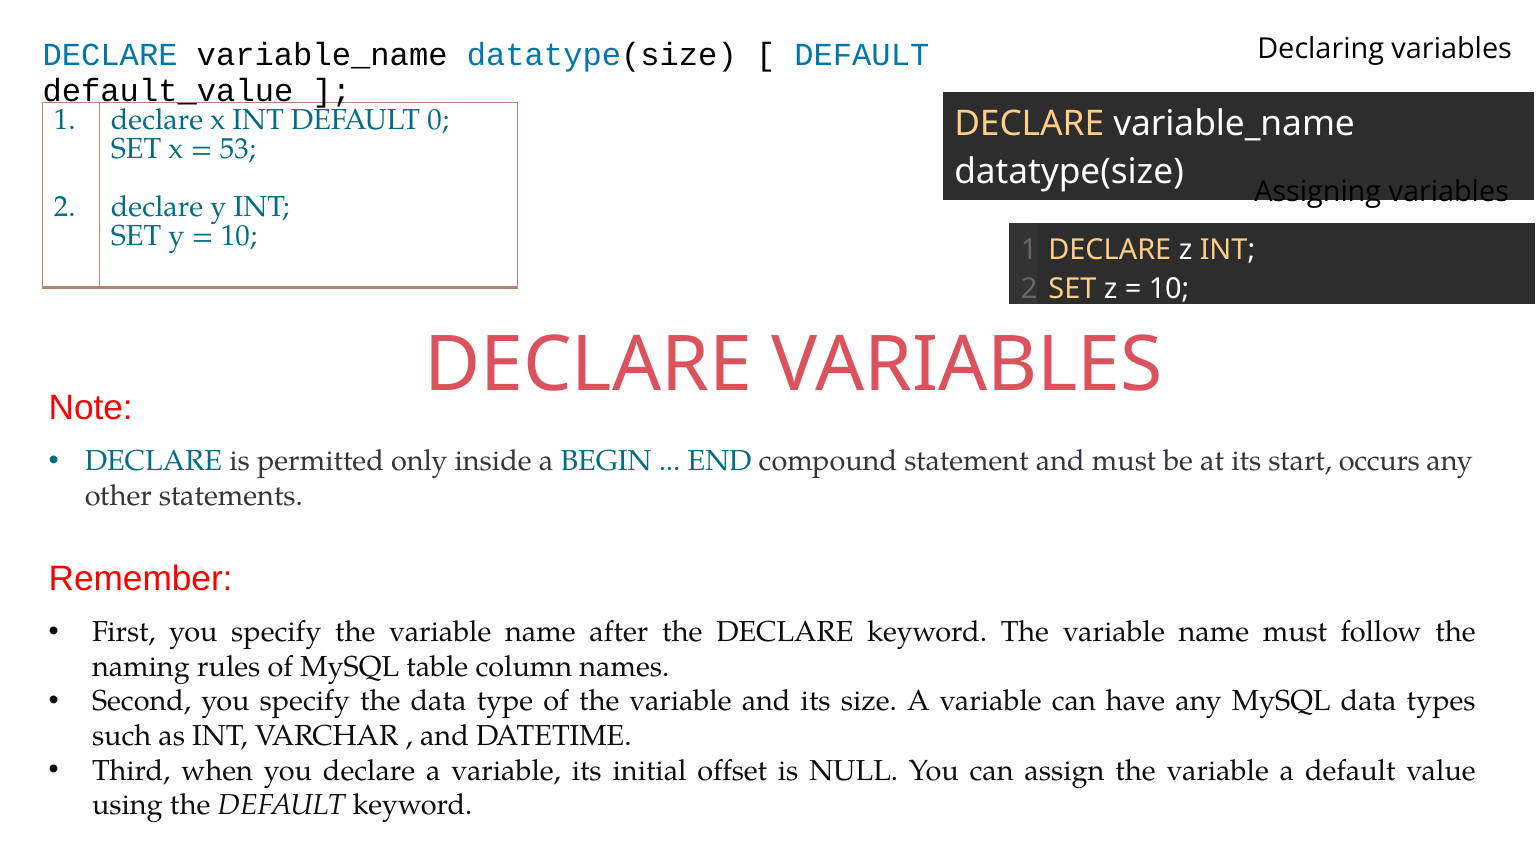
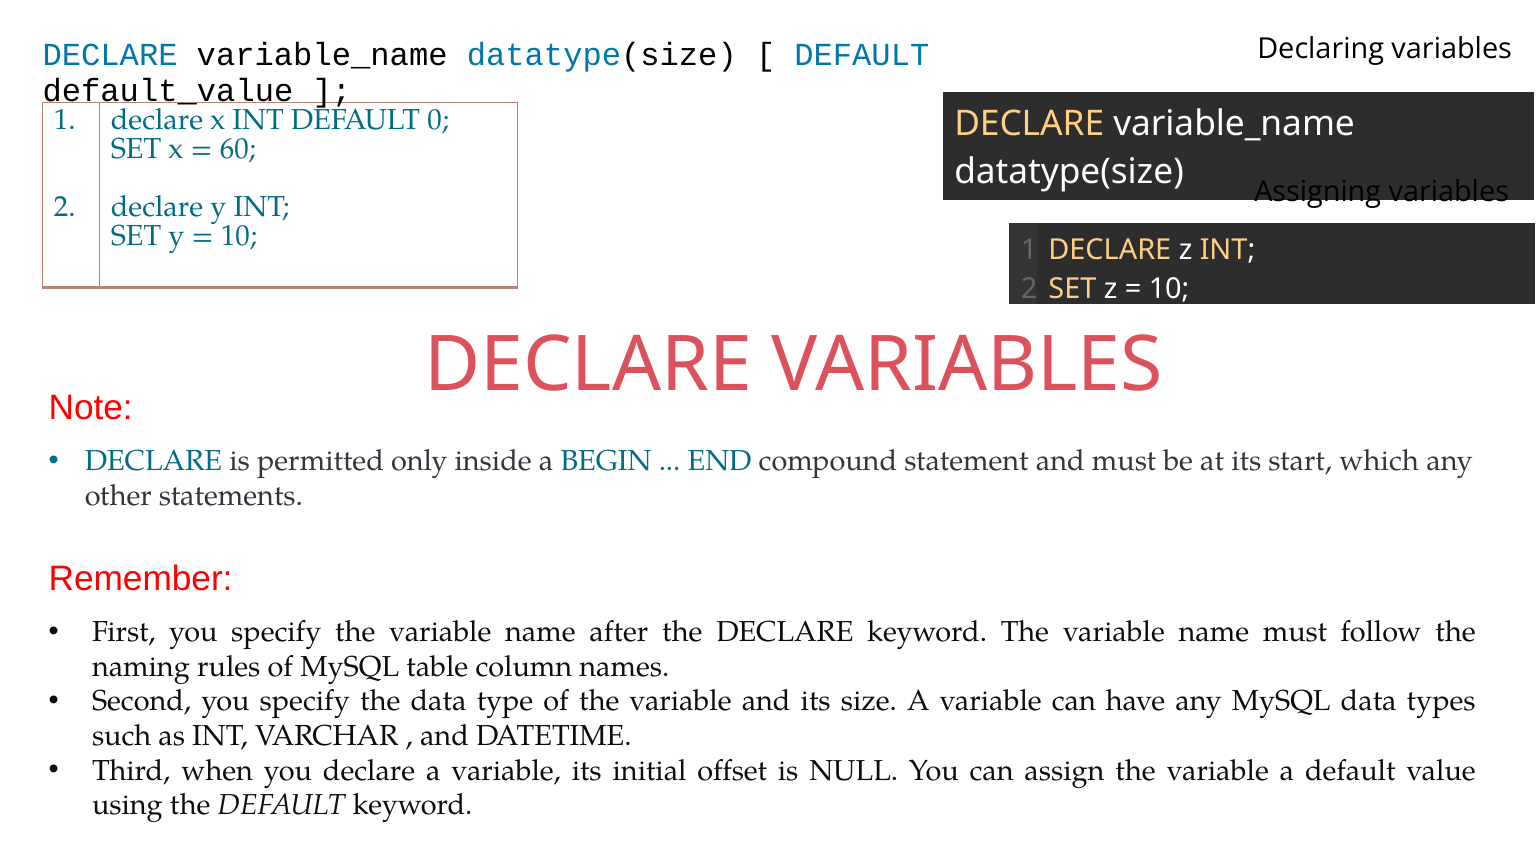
53: 53 -> 60 (238, 149)
occurs: occurs -> which (1379, 461)
